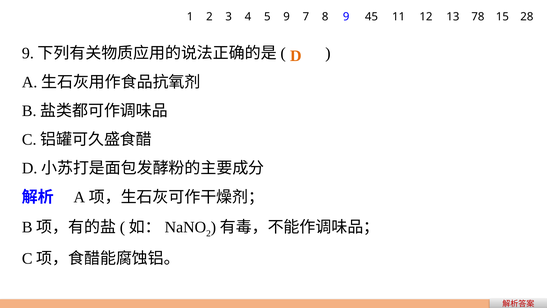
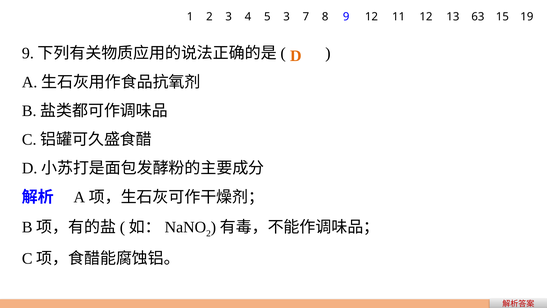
5 9: 9 -> 3 (287, 17)
9 45: 45 -> 12 (371, 17)
78: 78 -> 63 (478, 17)
28: 28 -> 19 (527, 17)
